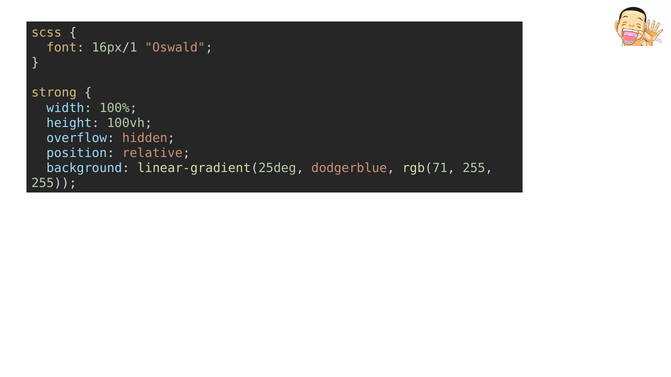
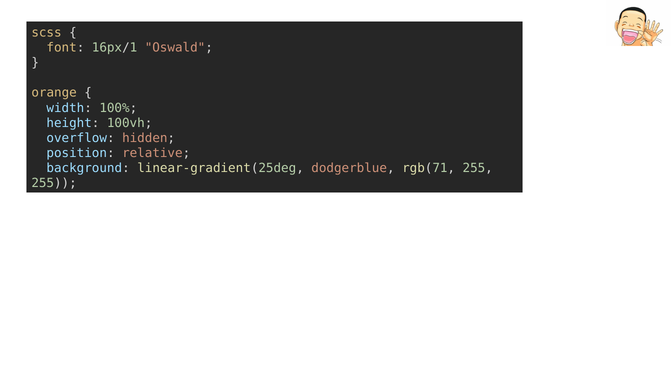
strong: strong -> orange (54, 93)
